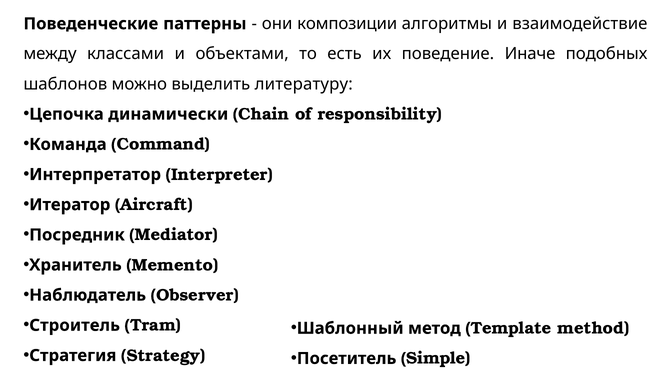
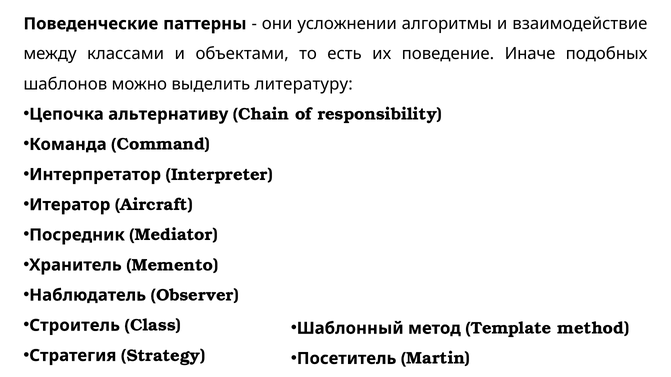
композиции: композиции -> усложнении (347, 24)
динамически: динамически -> альтернативу (168, 114)
Tram: Tram -> Class (156, 326)
Simple: Simple -> Martin (438, 359)
